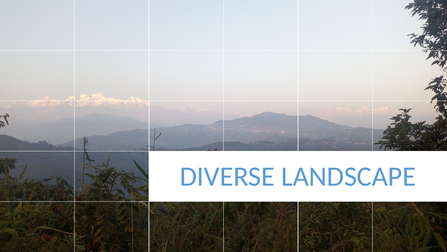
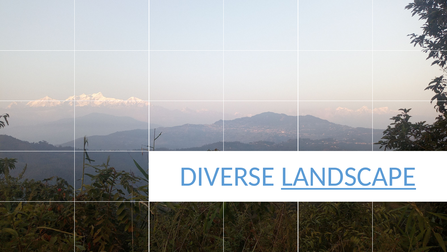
LANDSCAPE underline: none -> present (349, 176)
